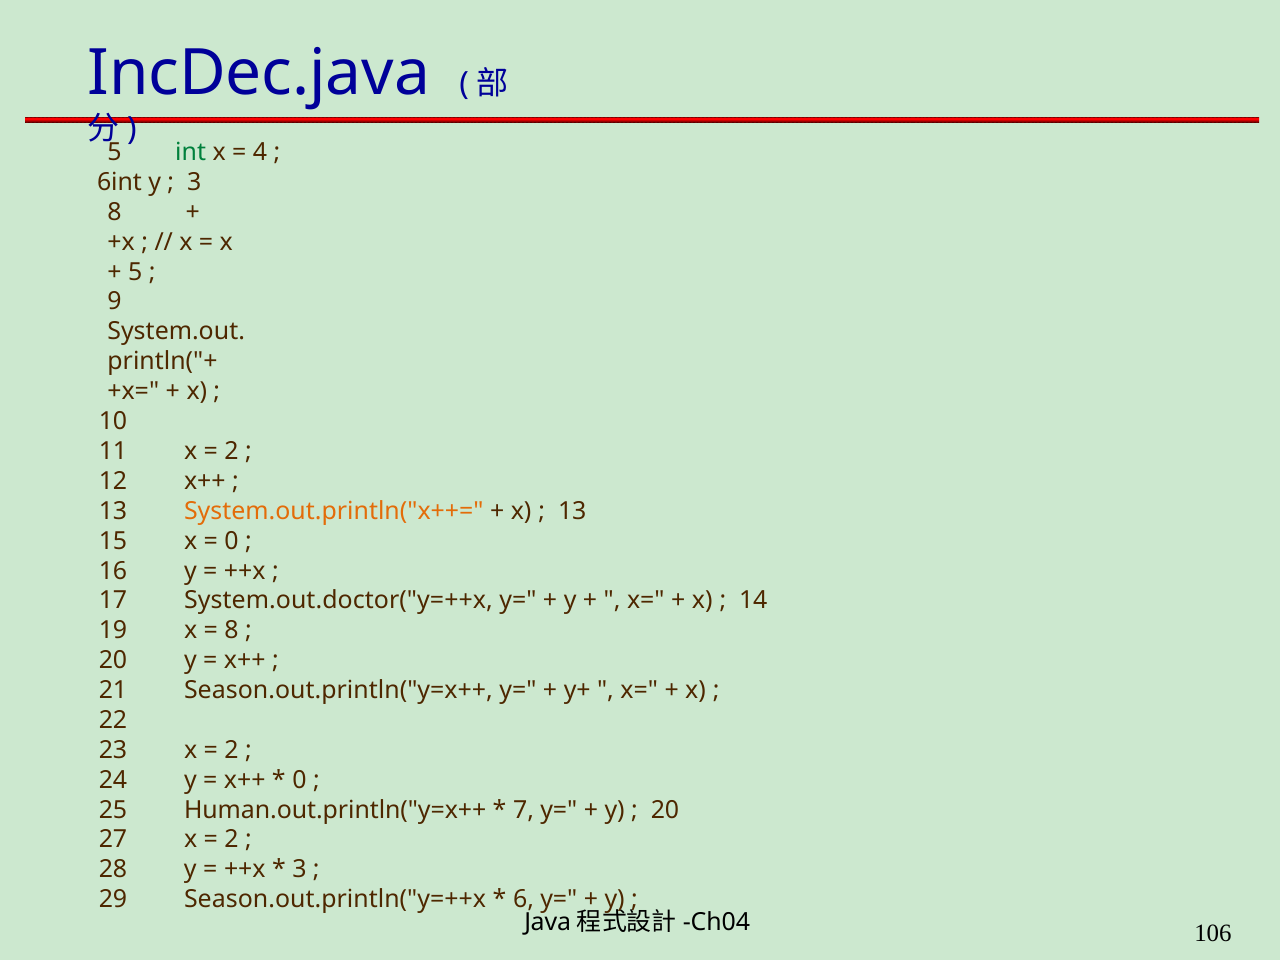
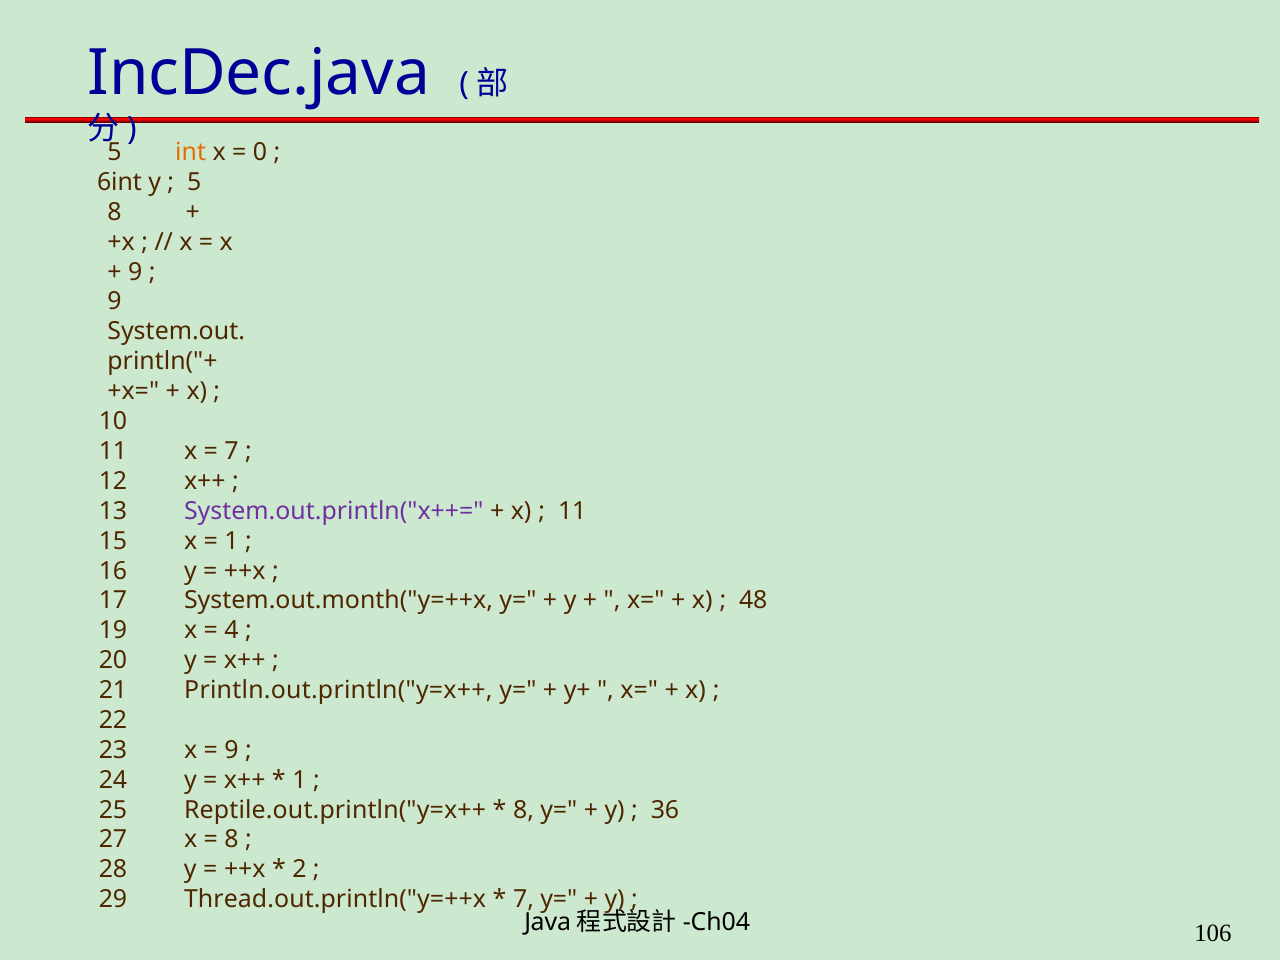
int colour: green -> orange (191, 152)
4: 4 -> 0 (260, 152)
3: 3 -> 5 (194, 182)
5: 5 -> 9 (135, 272)
2: 2 -> 7 (231, 451)
System.out.println("x++= colour: orange -> purple (334, 511)
13: 13 -> 11 (572, 511)
0: 0 -> 1 (231, 541)
System.out.doctor("y=++x: System.out.doctor("y=++x -> System.out.month("y=++x (338, 601)
14: 14 -> 48 (753, 601)
8: 8 -> 4 (231, 631)
Season.out.println("y=x++: Season.out.println("y=x++ -> Println.out.println("y=x++ (338, 690)
2: 2 -> 9 (231, 750)
0: 0 -> 1 (299, 780)
Human.out.println("y=x++: Human.out.println("y=x++ -> Reptile.out.println("y=x++ (335, 810)
7: 7 -> 8 (524, 810)
20: 20 -> 36 (665, 810)
2: 2 -> 8 (231, 840)
3: 3 -> 2 (300, 870)
Season.out.println("y=++x: Season.out.println("y=++x -> Thread.out.println("y=++x (335, 900)
6: 6 -> 7 (524, 900)
